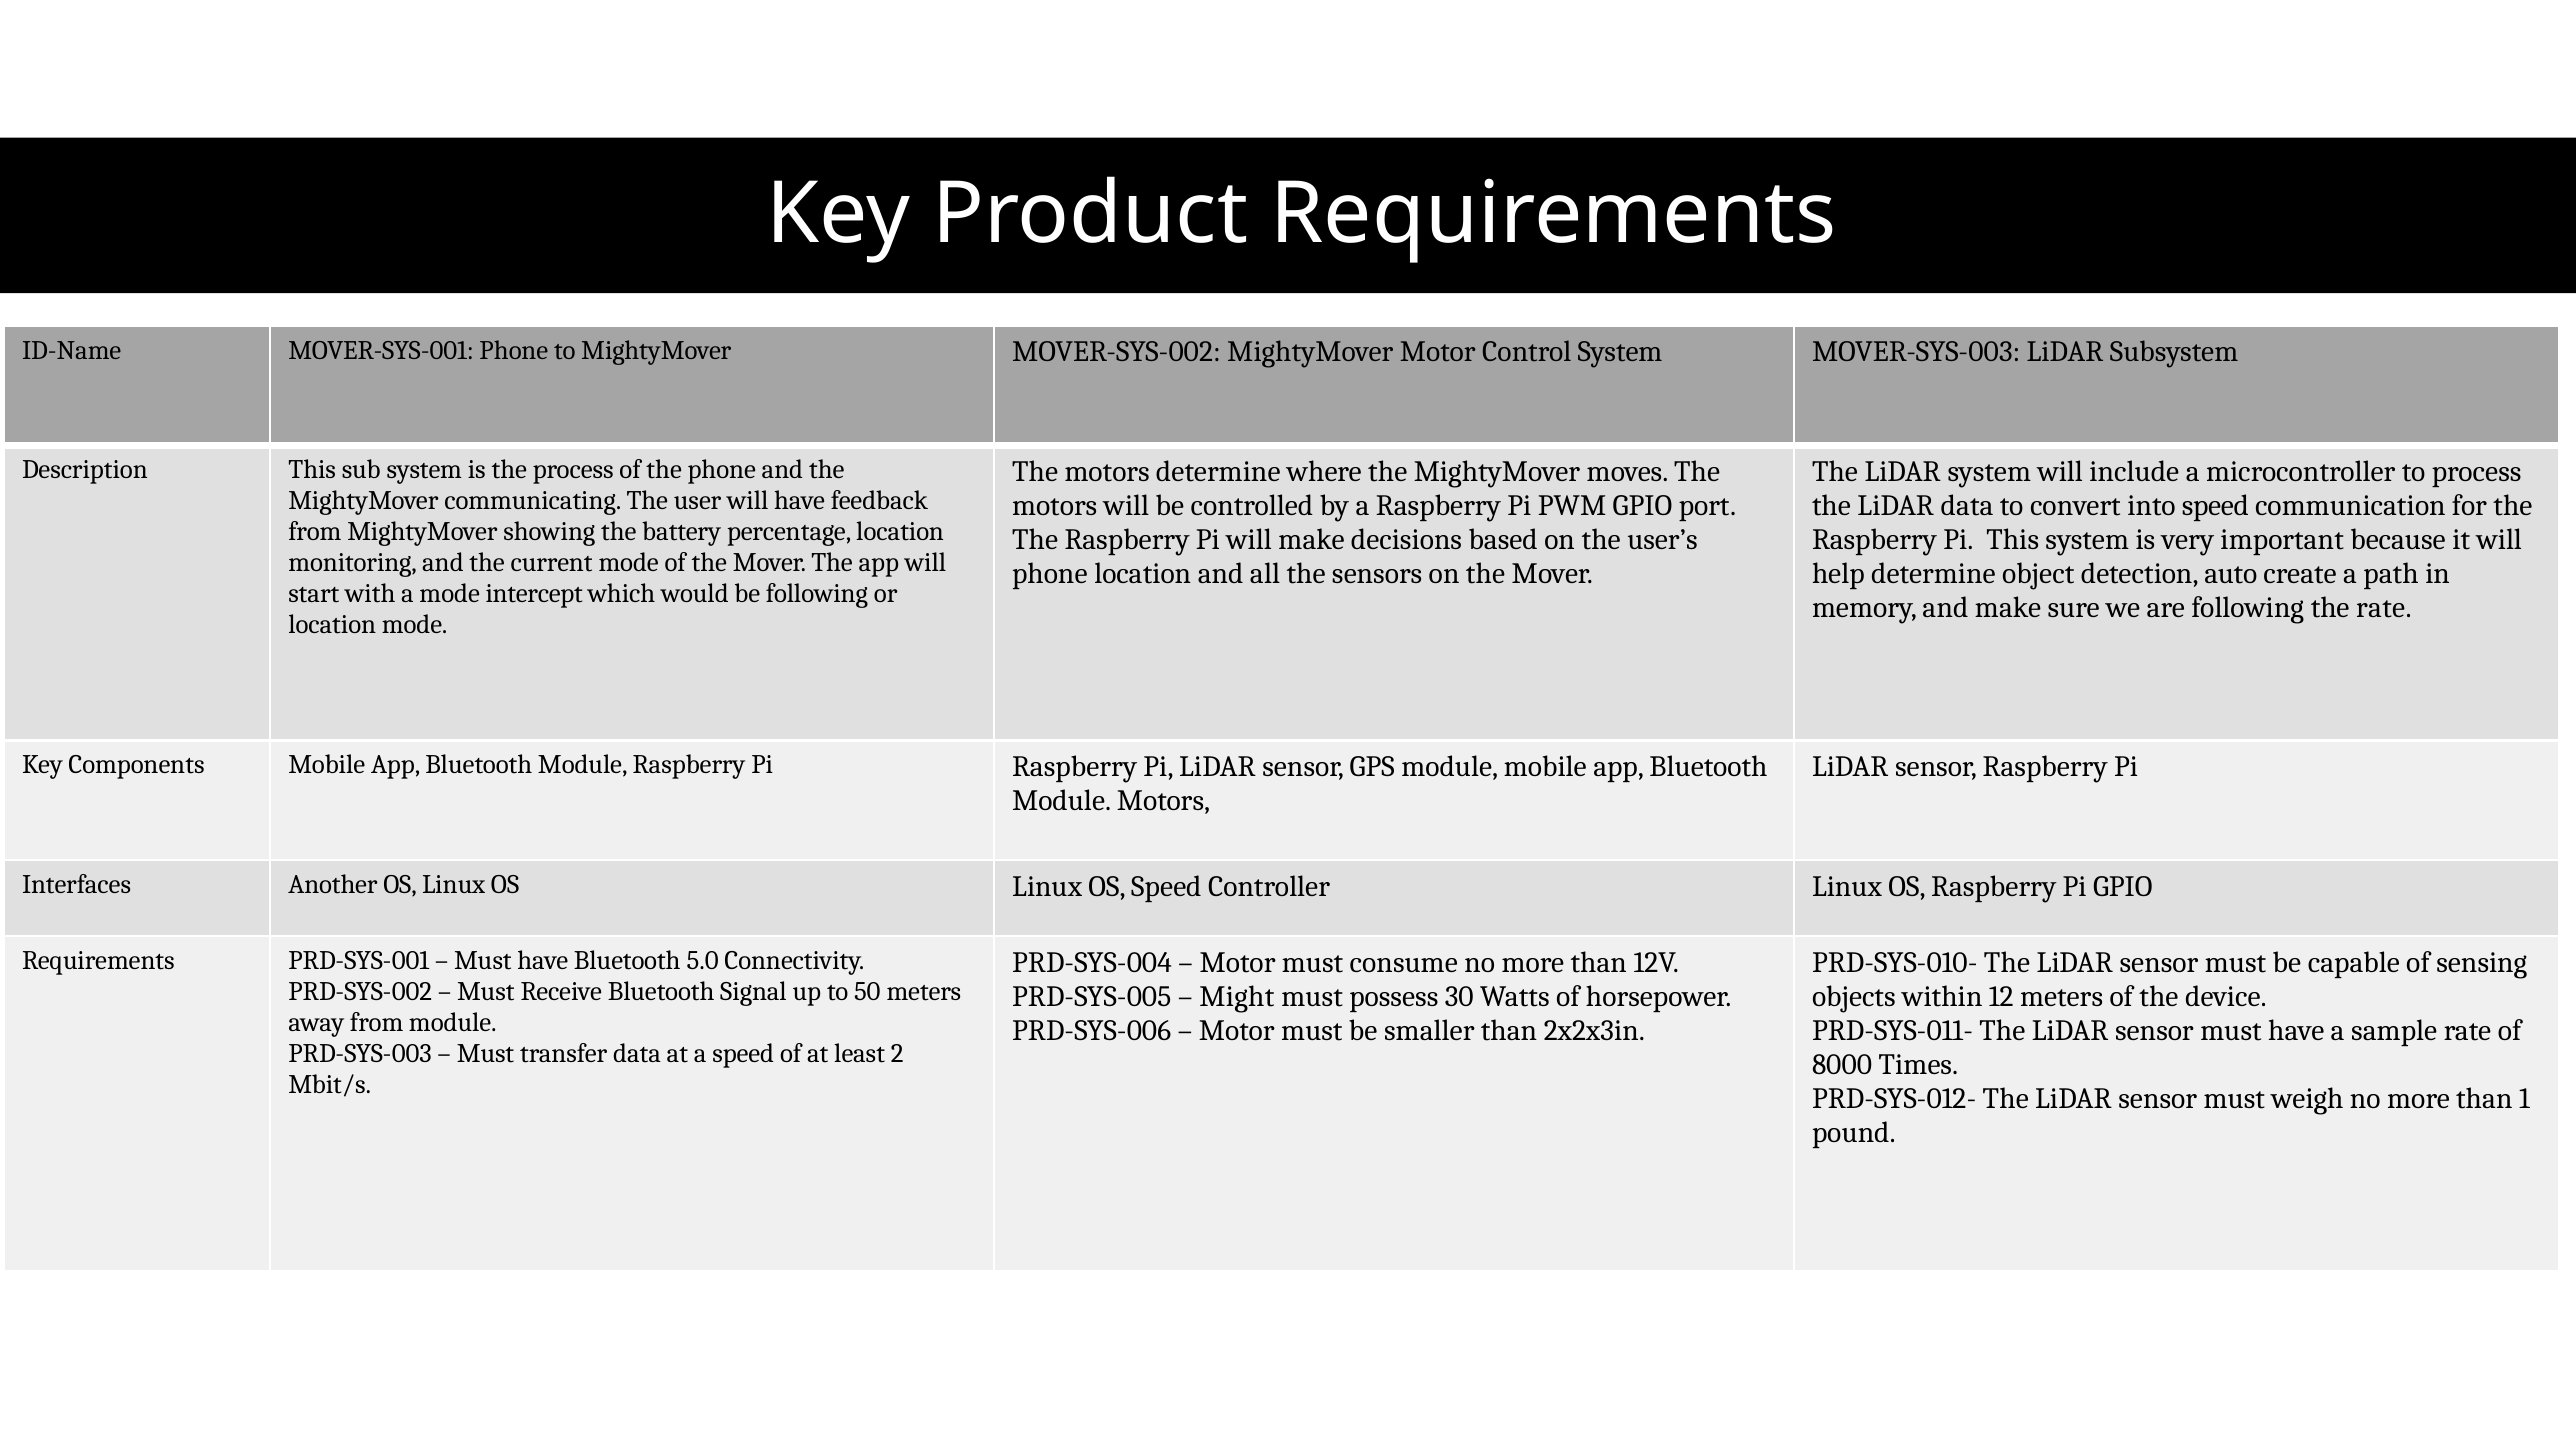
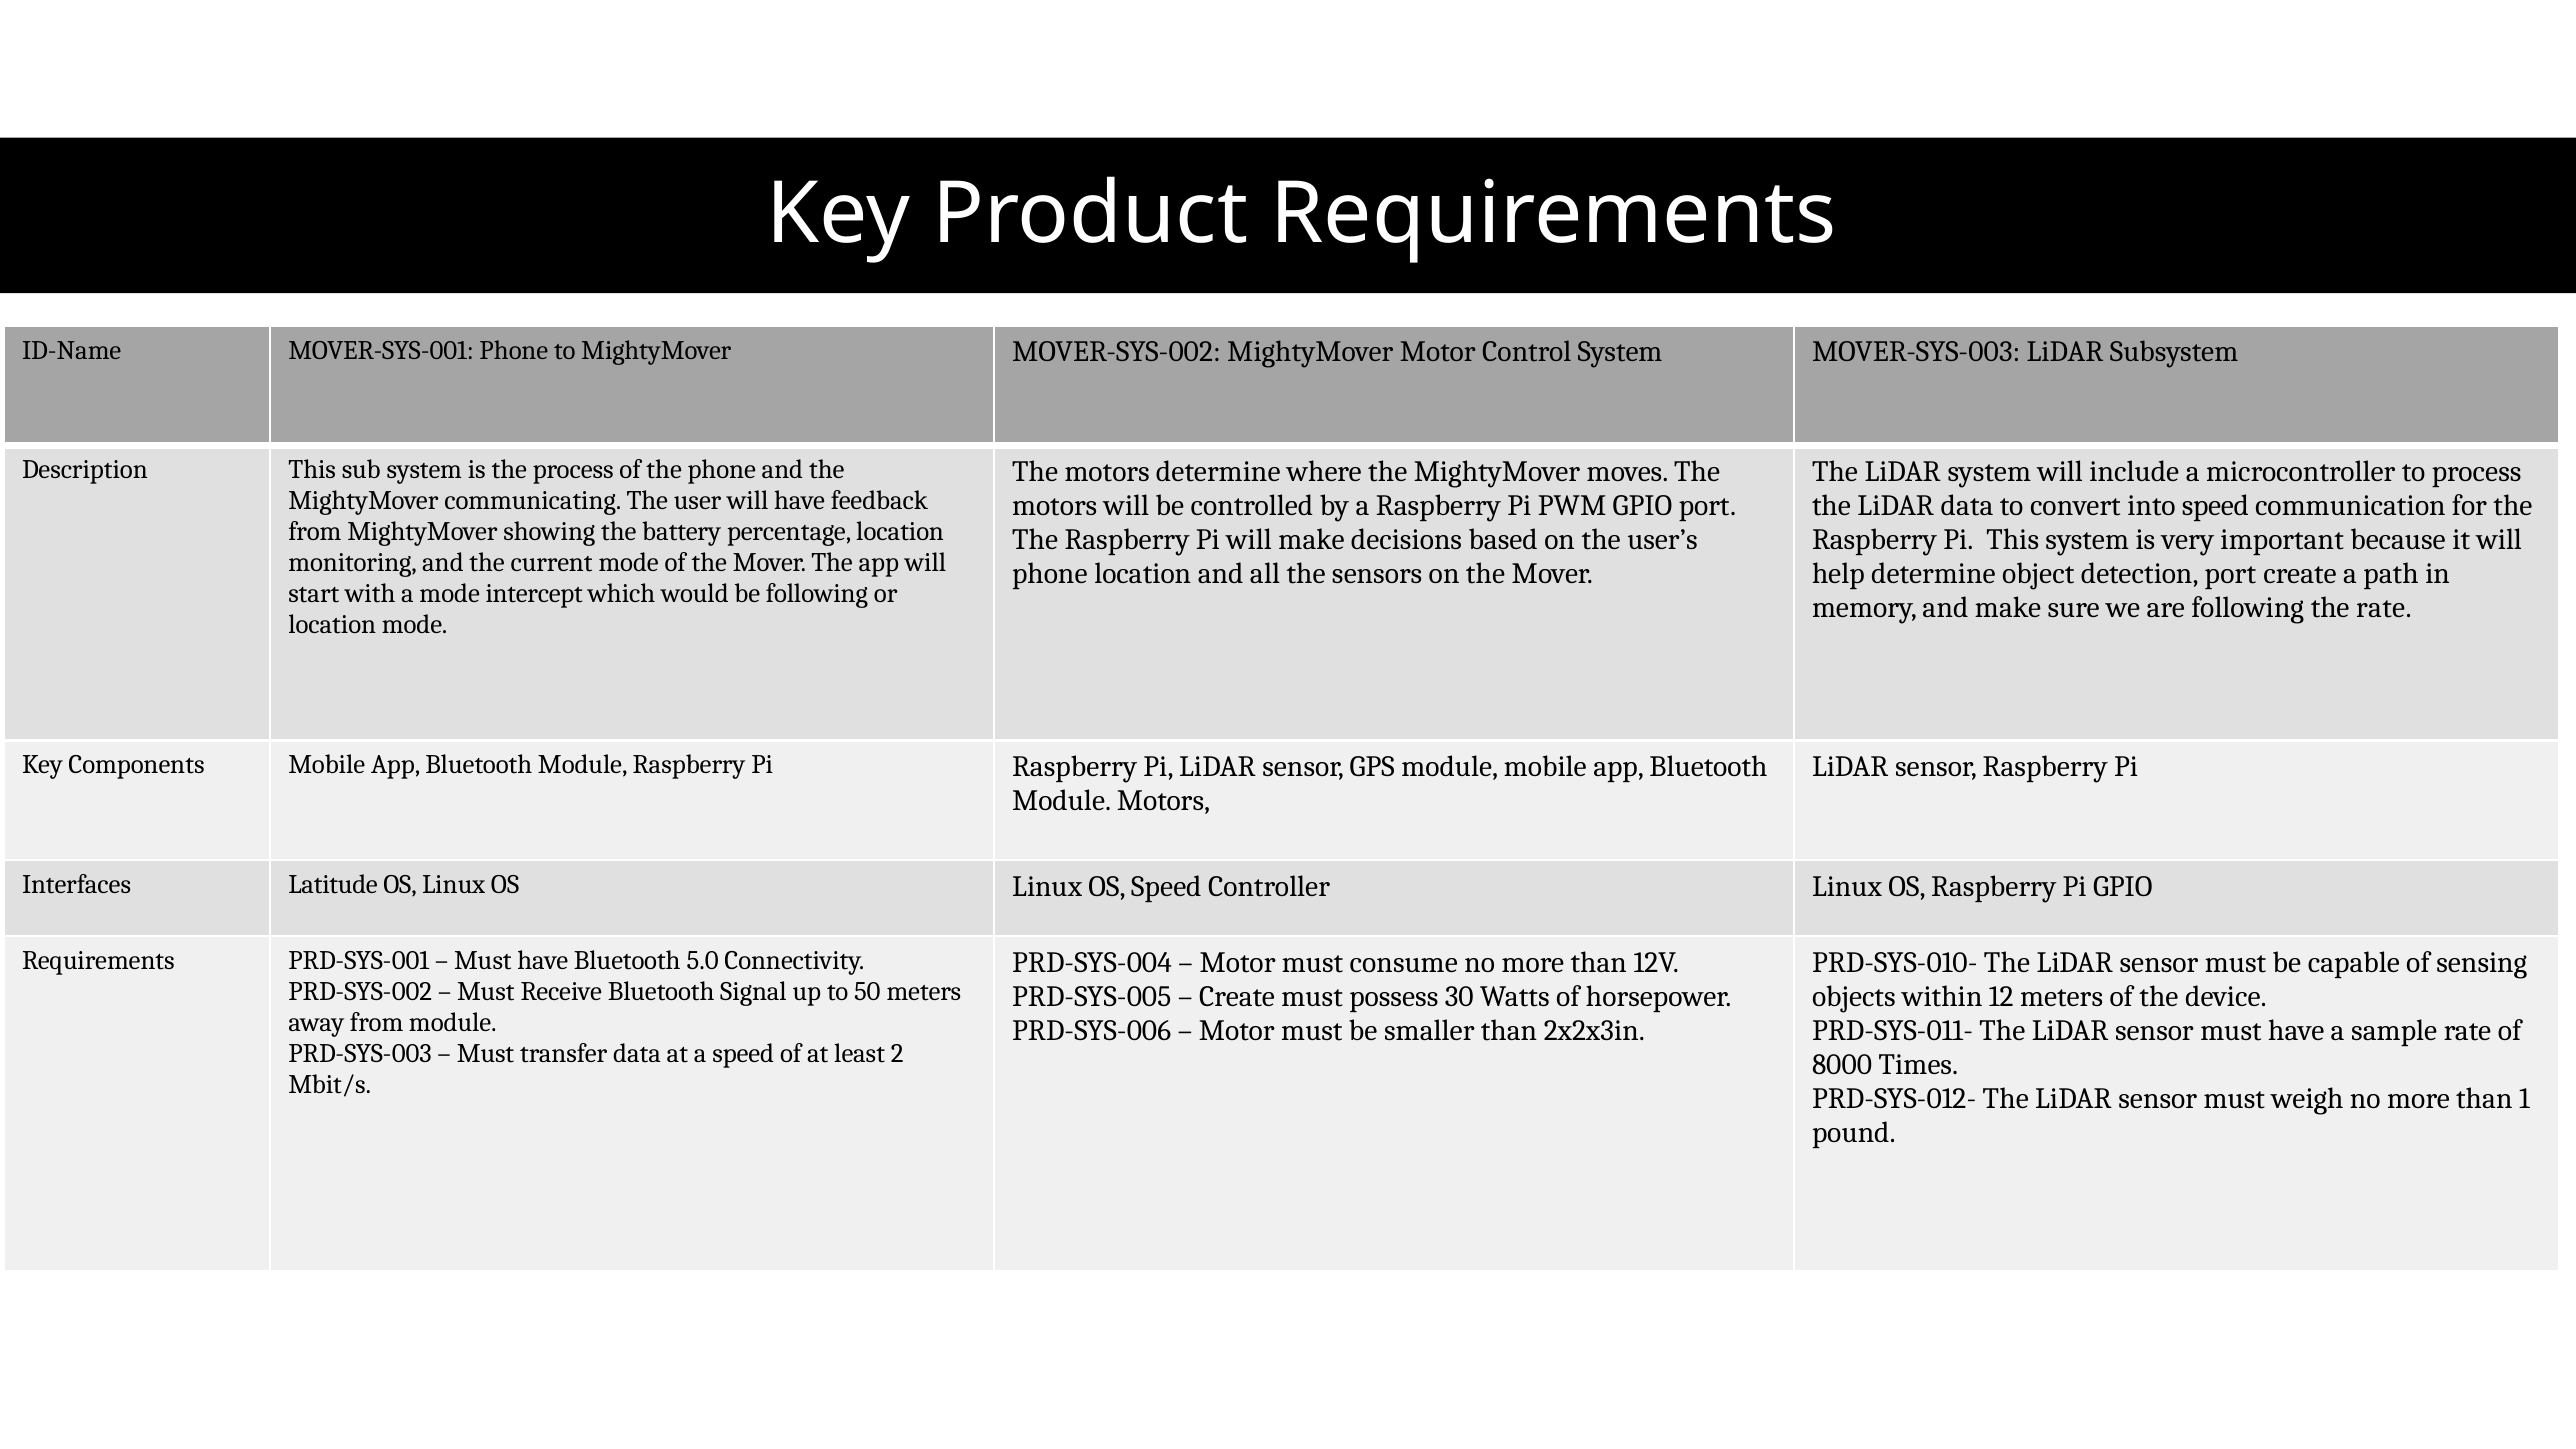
detection auto: auto -> port (2230, 574)
Another: Another -> Latitude (333, 885)
Might: Might -> Create (1237, 996)
